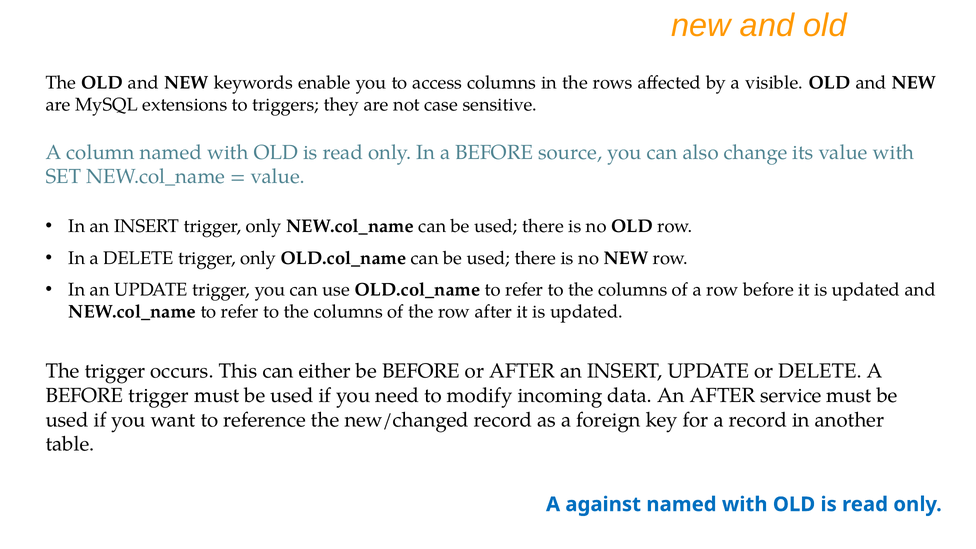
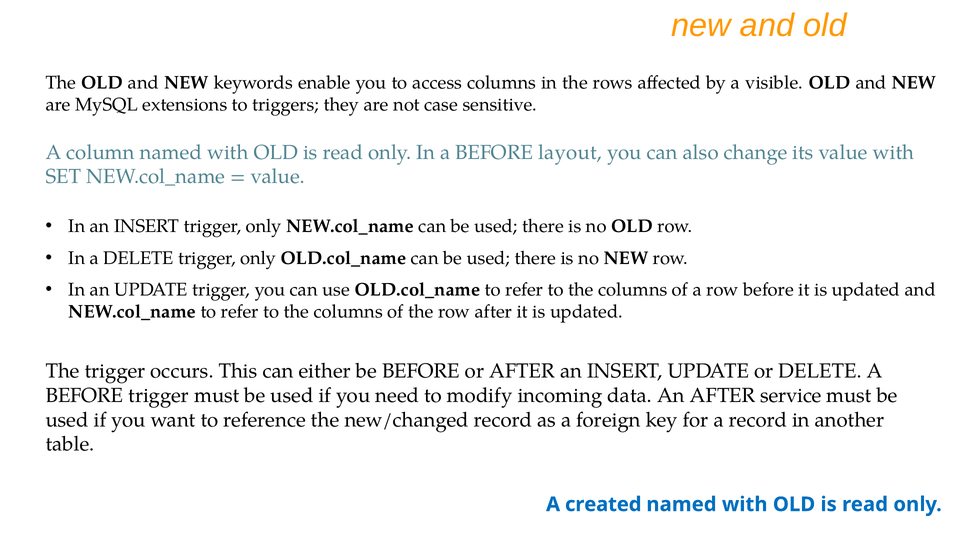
source: source -> layout (570, 152)
against: against -> created (603, 504)
